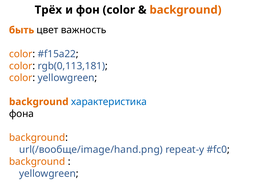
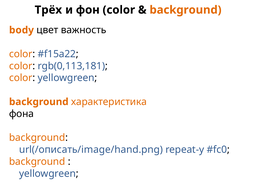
быть: быть -> body (21, 30)
характеристика colour: blue -> orange (109, 102)
url(/вообще/image/hand.png: url(/вообще/image/hand.png -> url(/описать/image/hand.png (91, 150)
